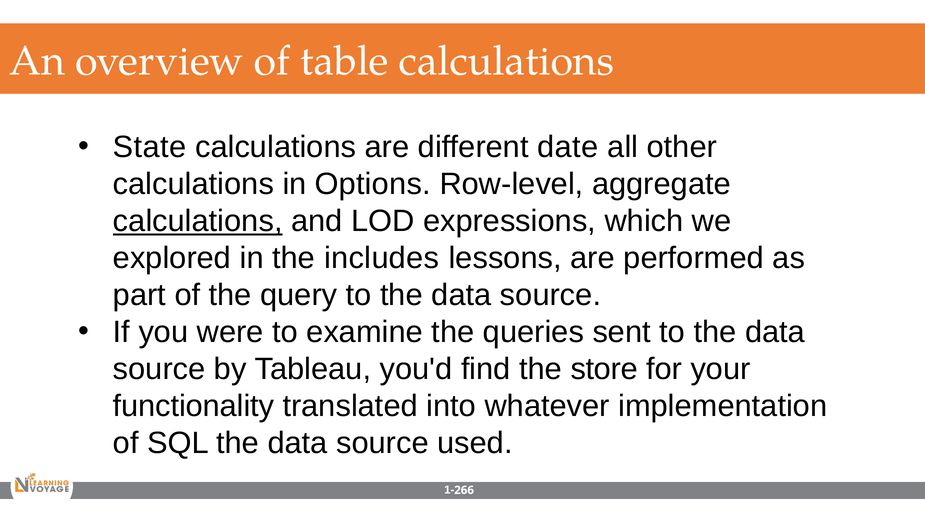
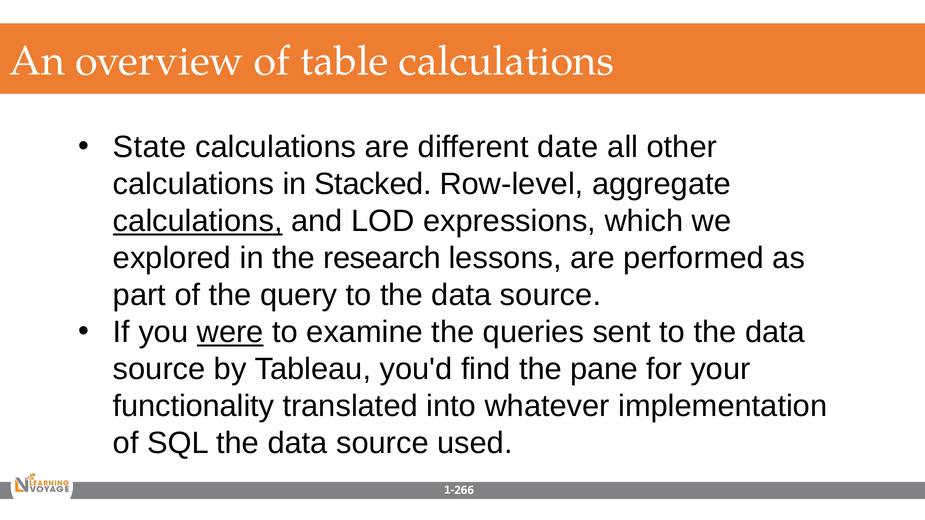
Options: Options -> Stacked (373, 184)
includes: includes -> research (382, 258)
were underline: none -> present (230, 332)
store: store -> pane (604, 369)
